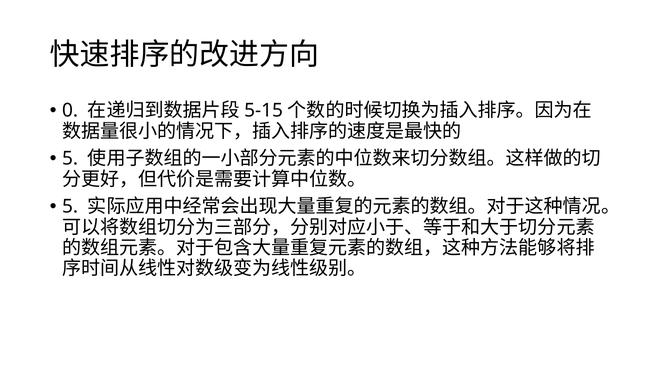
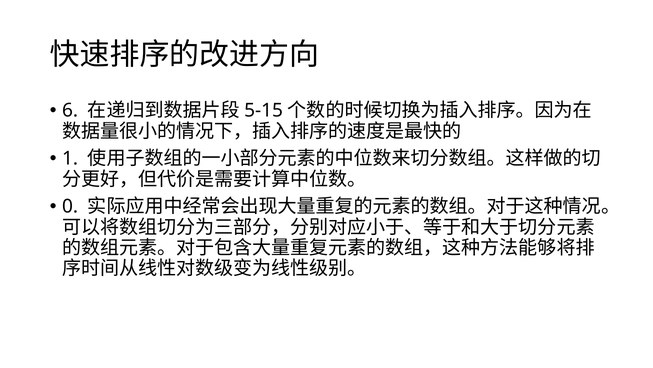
0: 0 -> 6 (70, 110)
5: 5 -> 1 (70, 158)
5: 5 -> 0 (70, 206)
